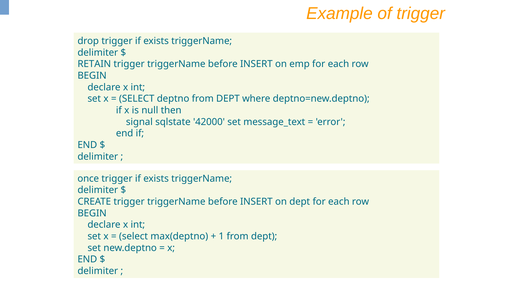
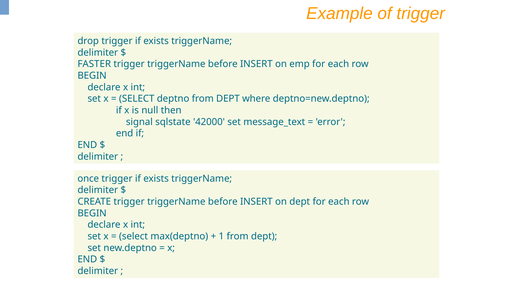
RETAIN: RETAIN -> FASTER (94, 64)
